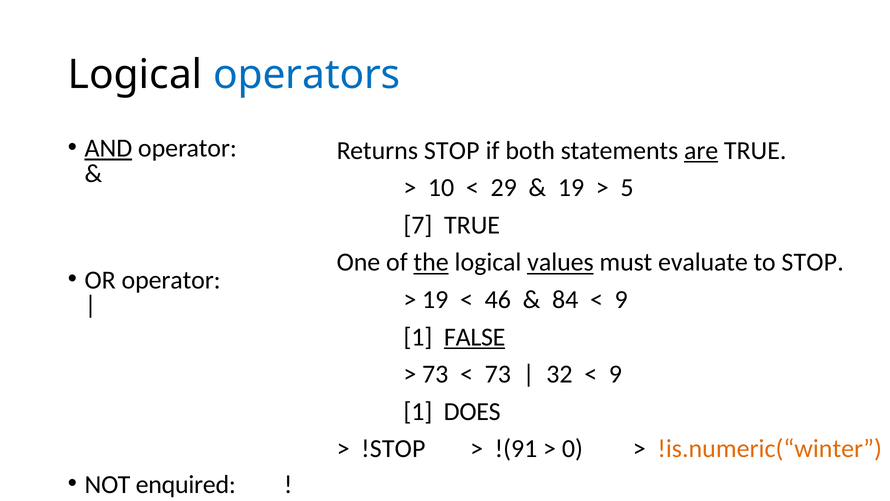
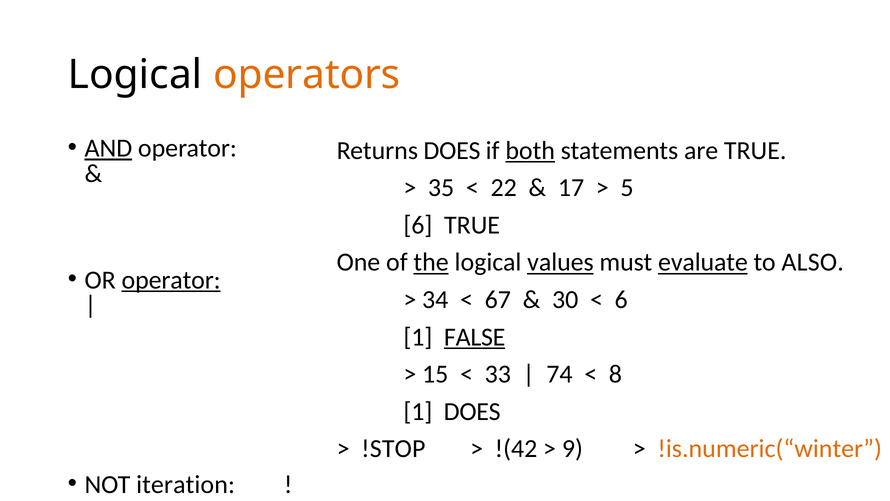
operators colour: blue -> orange (307, 75)
Returns STOP: STOP -> DOES (452, 150)
both underline: none -> present (530, 150)
are underline: present -> none (701, 150)
10: 10 -> 35 (441, 188)
29: 29 -> 22 (504, 188)
19: 19 -> 17 (571, 188)
7: 7 -> 6 (418, 225)
evaluate underline: none -> present (703, 262)
to STOP: STOP -> ALSO (813, 262)
operator underline: none -> present (171, 280)
19: 19 -> 34 (435, 299)
46: 46 -> 67 (498, 299)
84: 84 -> 30 (565, 299)
9: 9 -> 6 (621, 299)
73: 73 -> 15 (435, 374)
73: 73 -> 33 (498, 374)
32: 32 -> 74 (559, 374)
9: 9 -> 8 (615, 374)
!(91: !(91 -> !(42 (516, 449)
0: 0 -> 9 (572, 449)
enquired: enquired -> iteration (186, 484)
